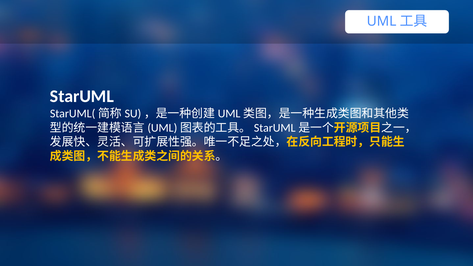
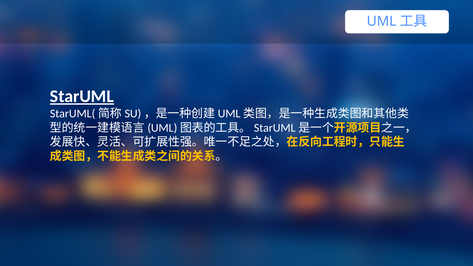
StarUML underline: none -> present (82, 96)
